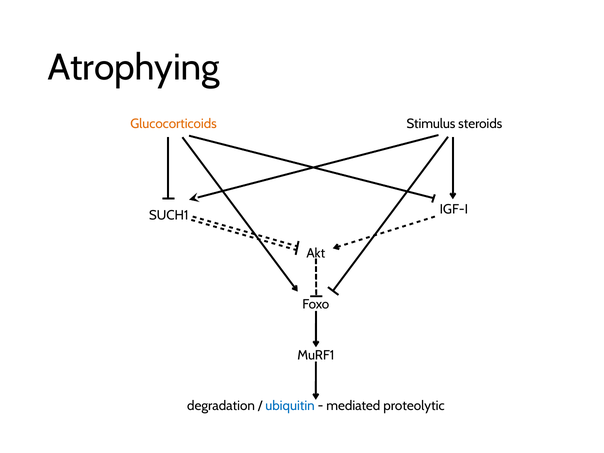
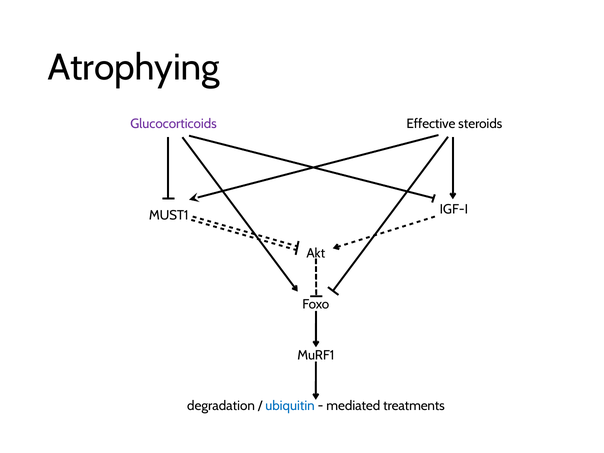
Glucocorticoids colour: orange -> purple (173, 124)
Stimulus: Stimulus -> Effective (431, 124)
SUCH1: SUCH1 -> MUST1 (169, 216)
proteolytic: proteolytic -> treatments (414, 406)
